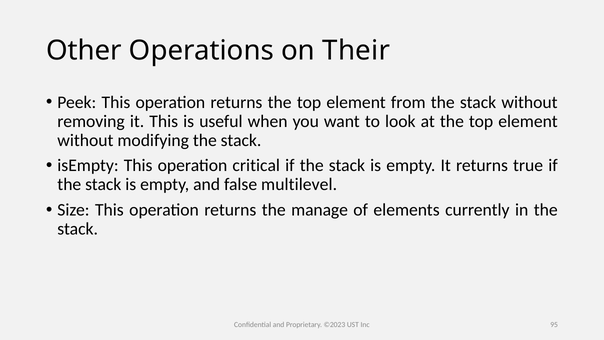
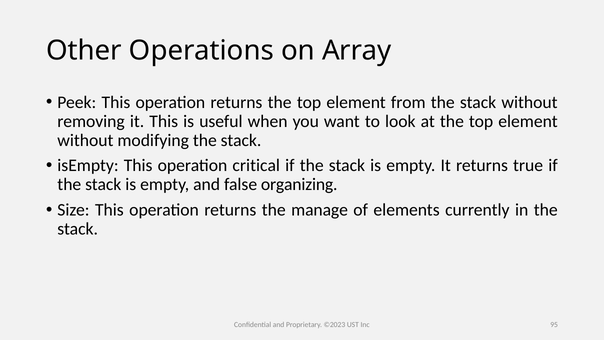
Their: Their -> Array (357, 51)
multilevel: multilevel -> organizing (299, 185)
